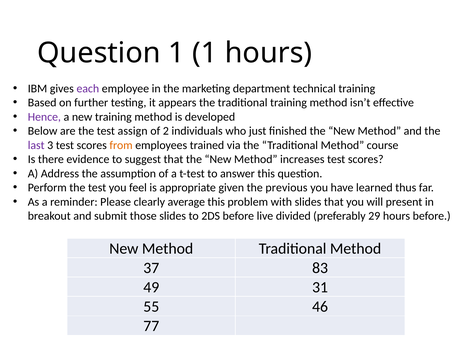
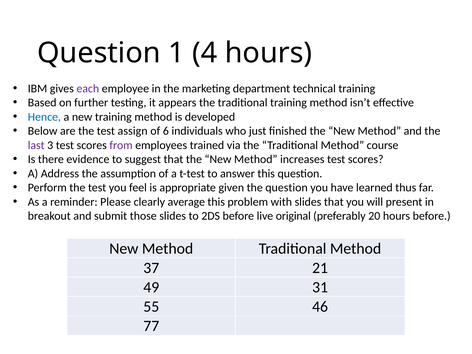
1 1: 1 -> 4 (205, 53)
Hence colour: purple -> blue (44, 117)
2: 2 -> 6 (166, 131)
from colour: orange -> purple (121, 145)
the previous: previous -> question (287, 188)
divided: divided -> original (293, 216)
29: 29 -> 20 (374, 216)
83: 83 -> 21 (320, 268)
